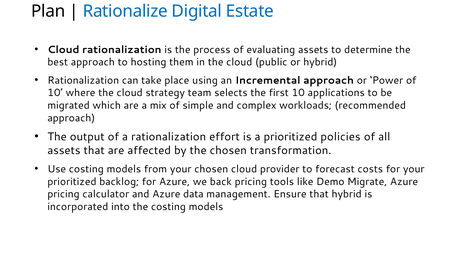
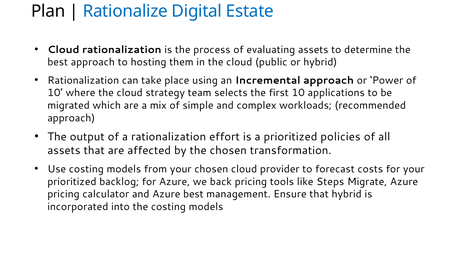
Demo: Demo -> Steps (330, 181)
Azure data: data -> best (193, 194)
